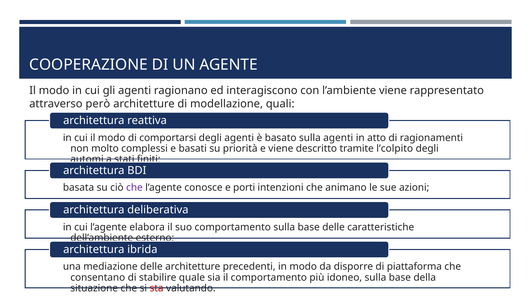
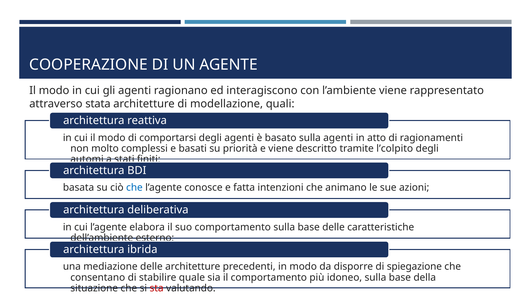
però: però -> stata (98, 104)
che colour: purple -> blue (134, 187)
porti: porti -> fatta (244, 187)
piattaforma: piattaforma -> spiegazione (414, 266)
